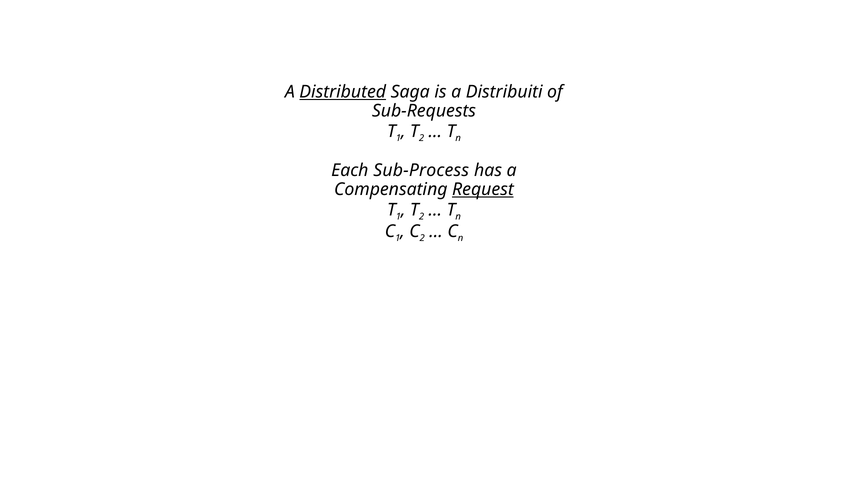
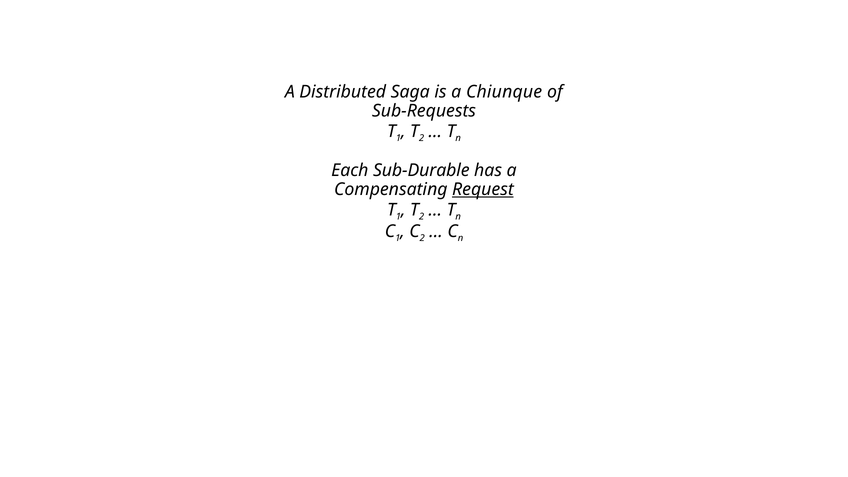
Distributed underline: present -> none (343, 92)
Distribuiti: Distribuiti -> Chiunque (504, 92)
Sub-Process: Sub-Process -> Sub-Durable (421, 170)
